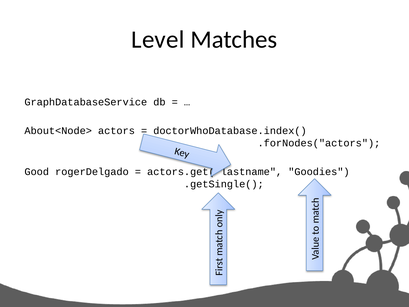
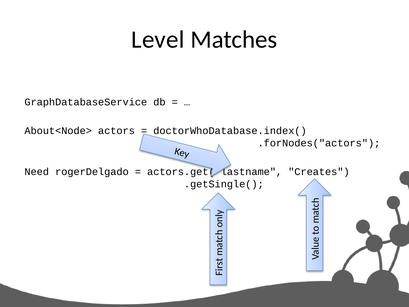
Good: Good -> Need (37, 172)
Goodies: Goodies -> Creates (319, 172)
